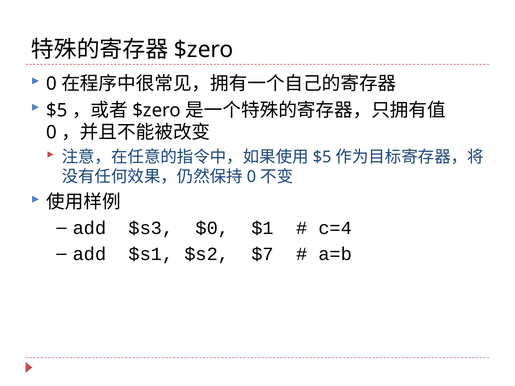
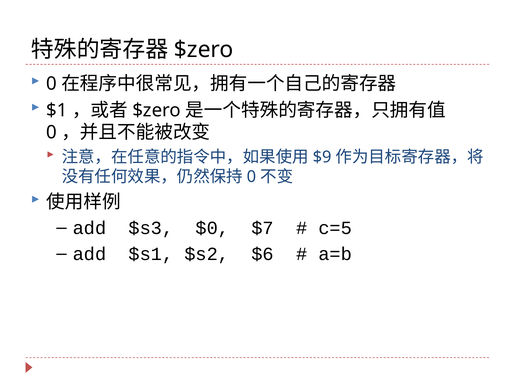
$5: $5 -> $1 (57, 110)
$5: $5 -> $9 (322, 157)
$1: $1 -> $7 (263, 228)
c=4: c=4 -> c=5 (335, 228)
$7: $7 -> $6 (263, 254)
